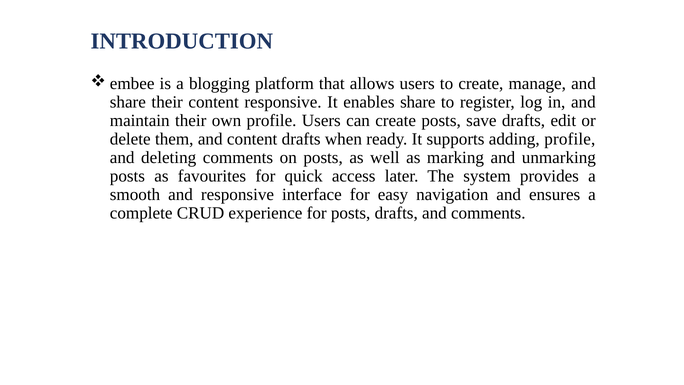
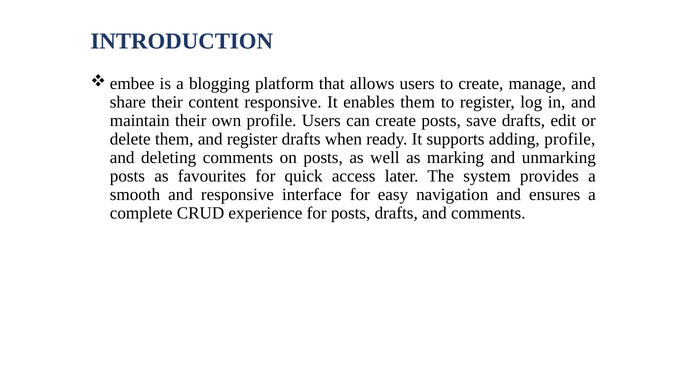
enables share: share -> them (418, 102)
and content: content -> register (252, 139)
